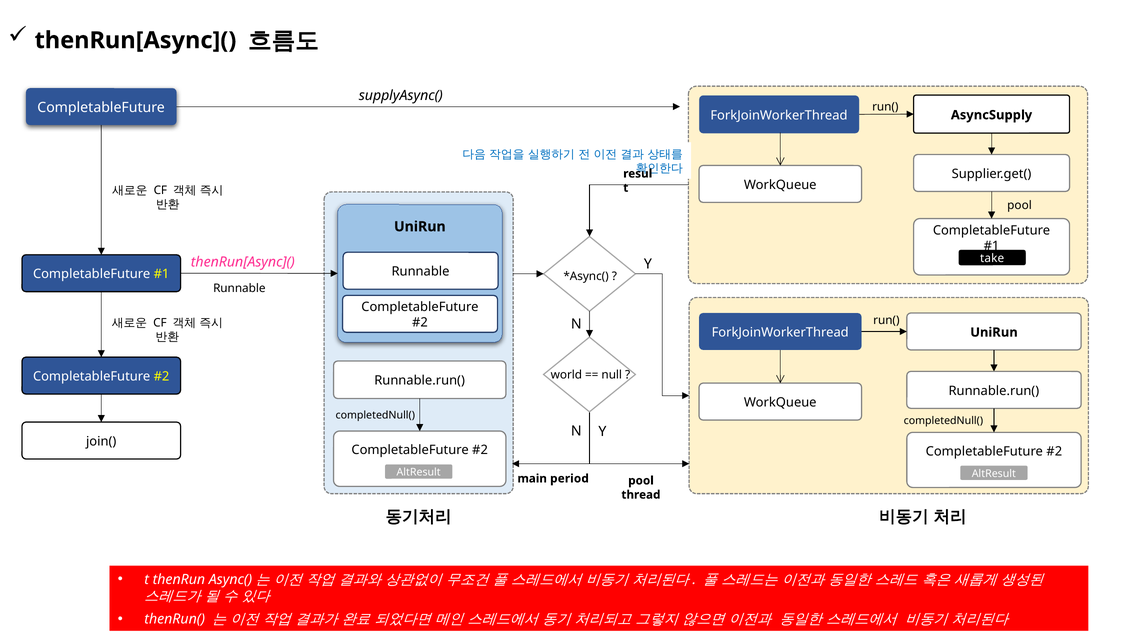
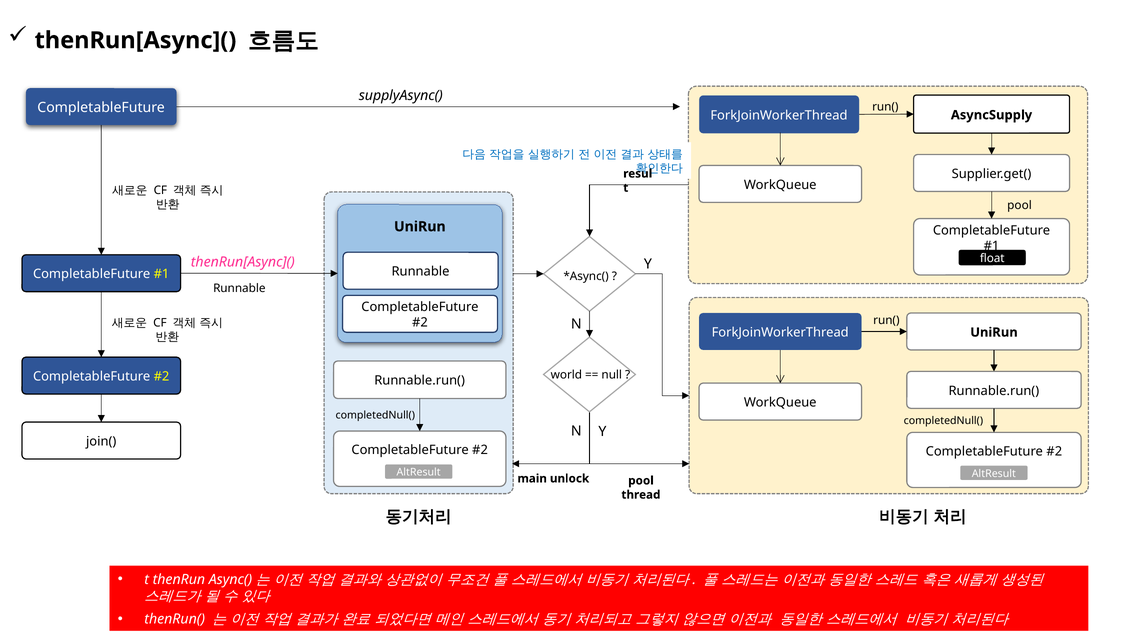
take: take -> float (992, 258)
period: period -> unlock (570, 478)
